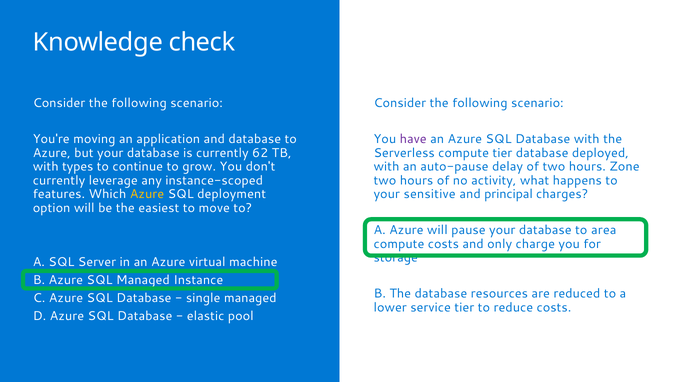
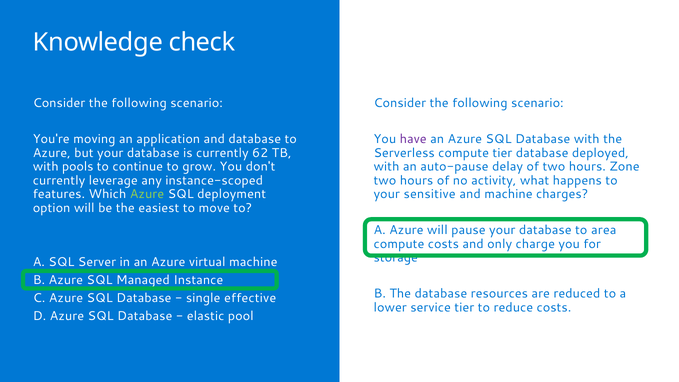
types: types -> pools (78, 167)
Azure colour: yellow -> light green (147, 194)
and principal: principal -> machine (508, 194)
single managed: managed -> effective (250, 298)
